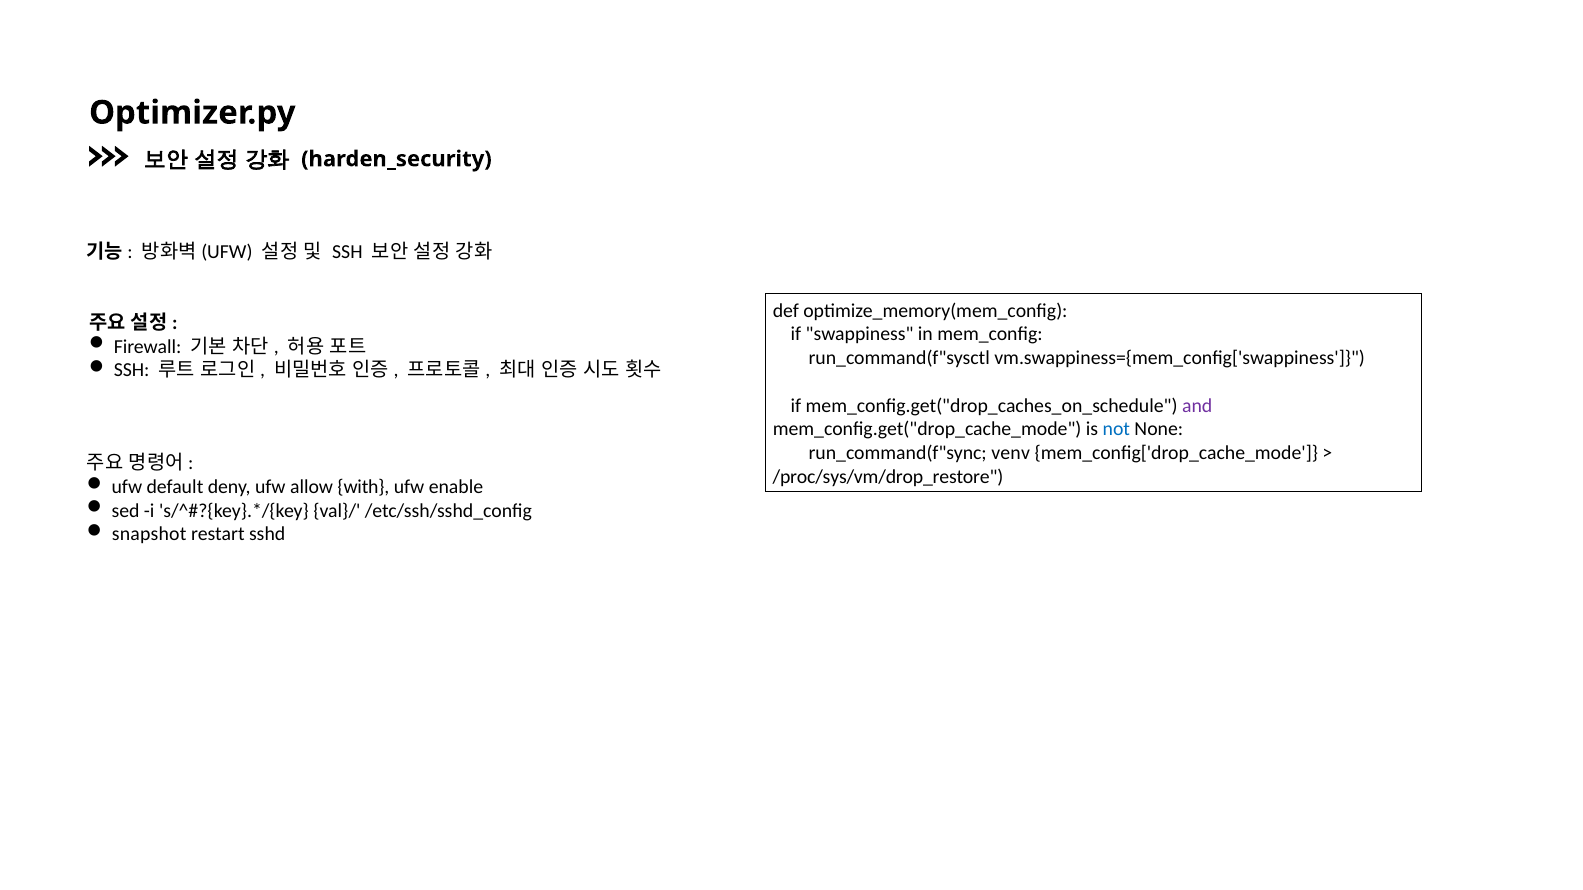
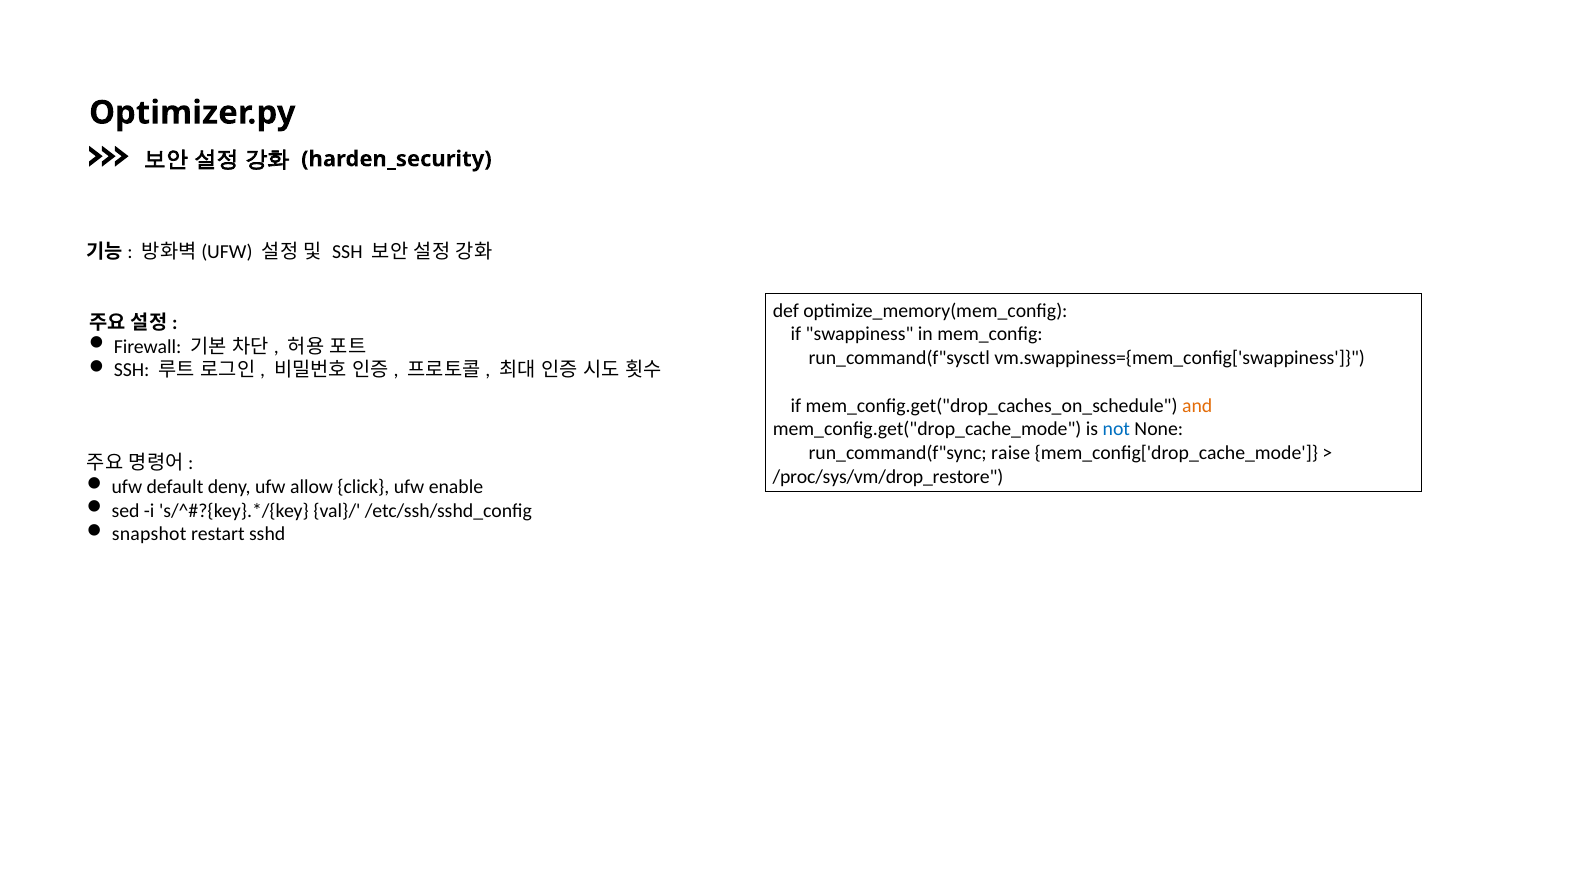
and colour: purple -> orange (1197, 406)
venv: venv -> raise (1011, 453)
with: with -> click (363, 487)
